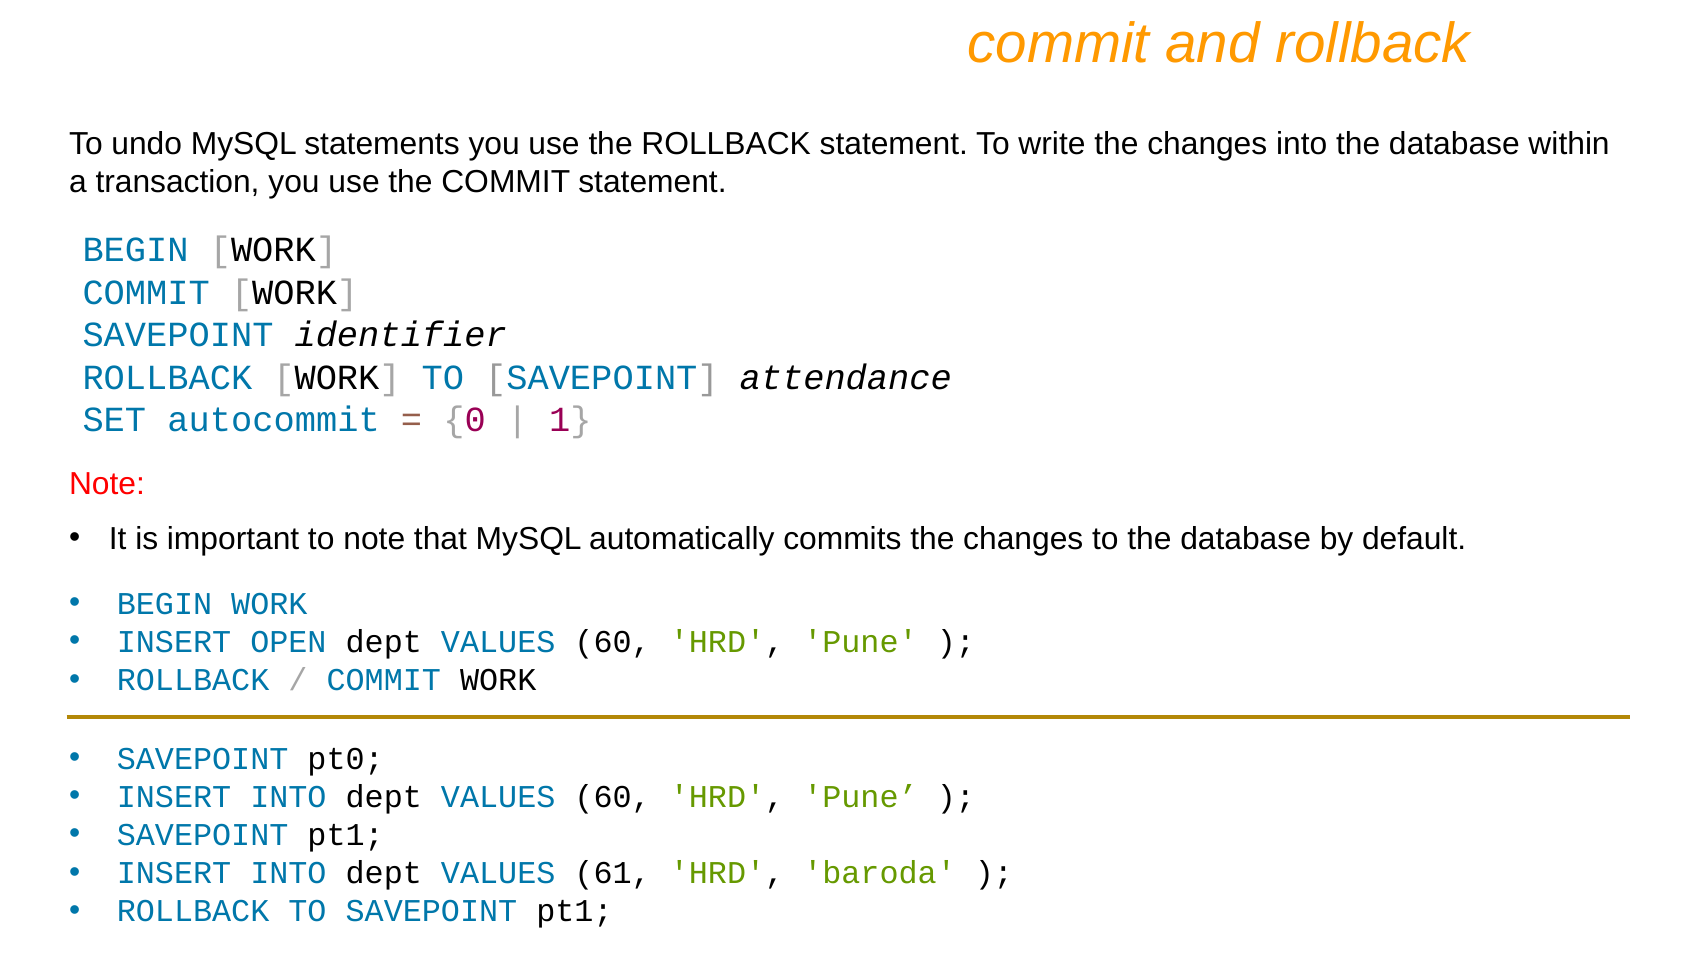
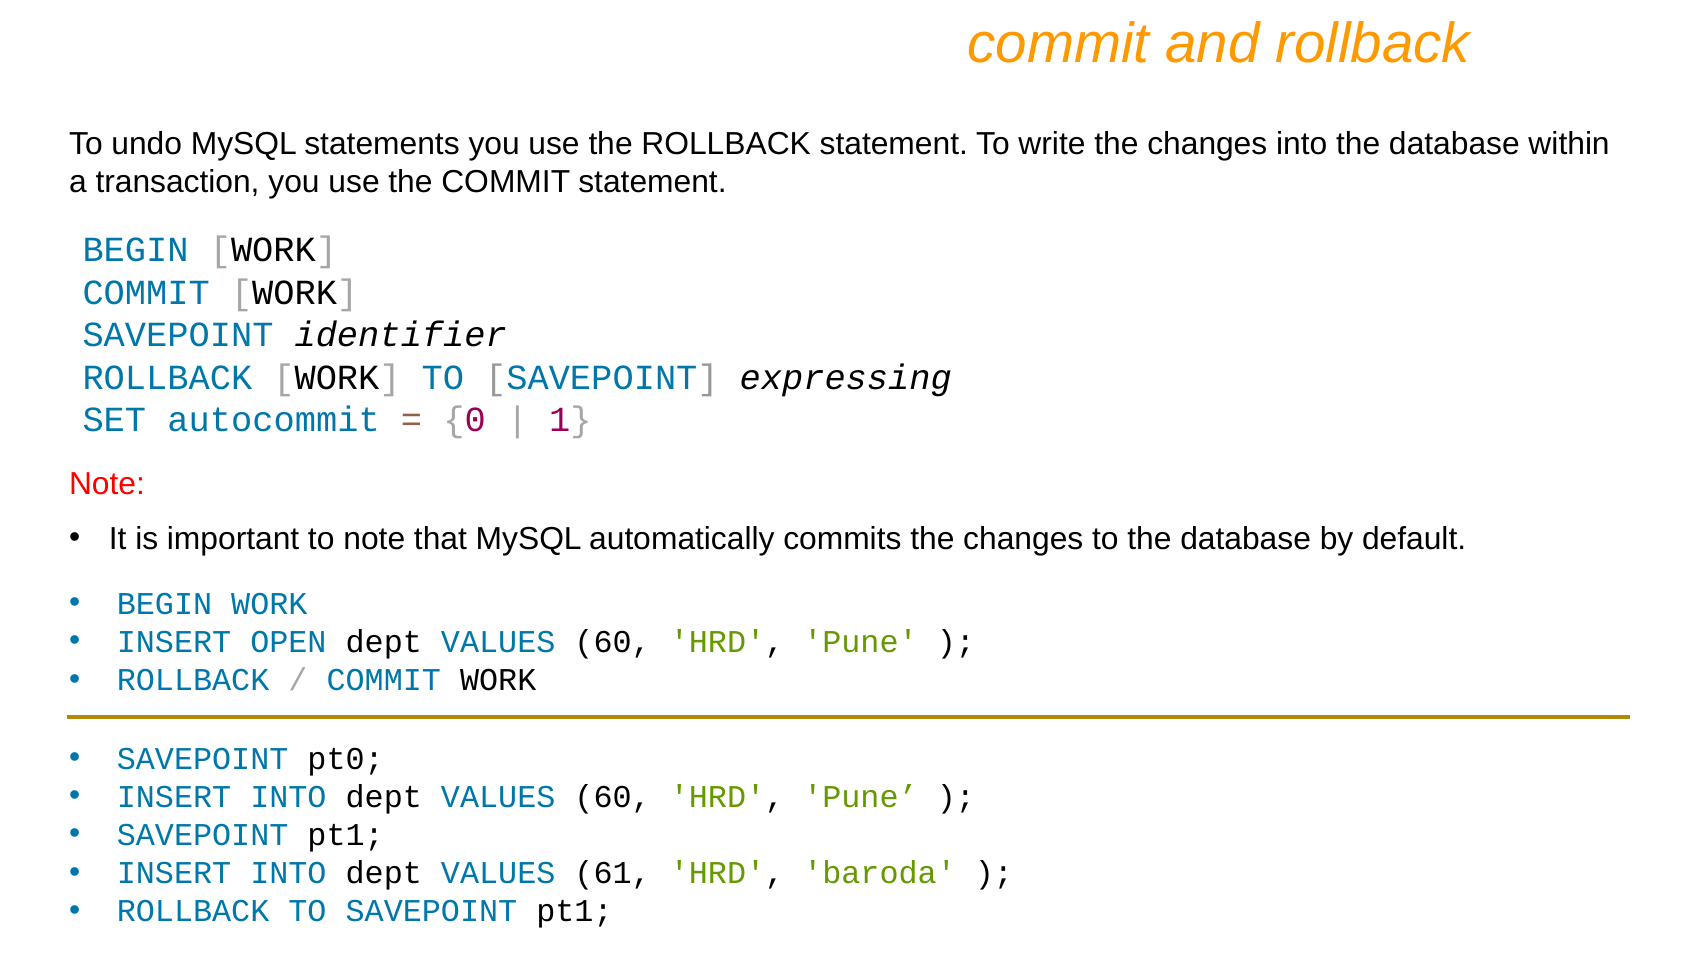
attendance: attendance -> expressing (846, 378)
